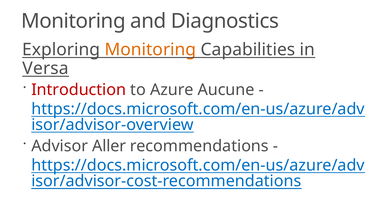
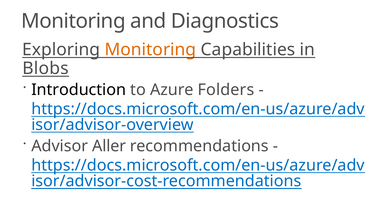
Versa: Versa -> Blobs (46, 68)
Introduction colour: red -> black (79, 90)
Aucune: Aucune -> Folders (226, 90)
